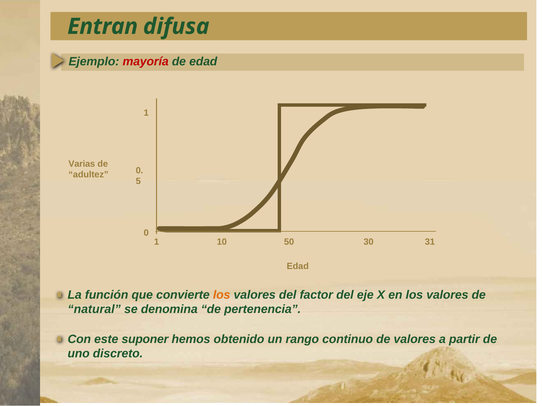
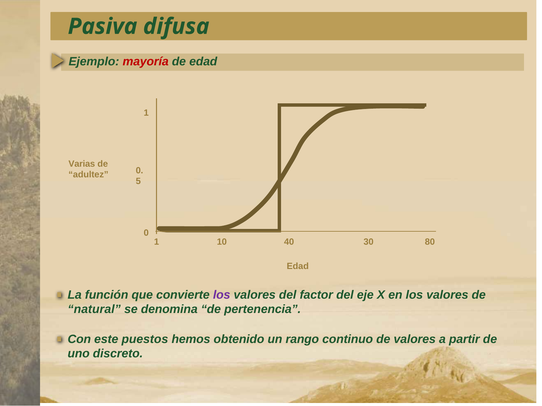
Entran: Entran -> Pasiva (103, 26)
50: 50 -> 40 (289, 242)
31: 31 -> 80 (430, 242)
los colour: orange -> purple (222, 295)
suponer: suponer -> puestos (145, 340)
